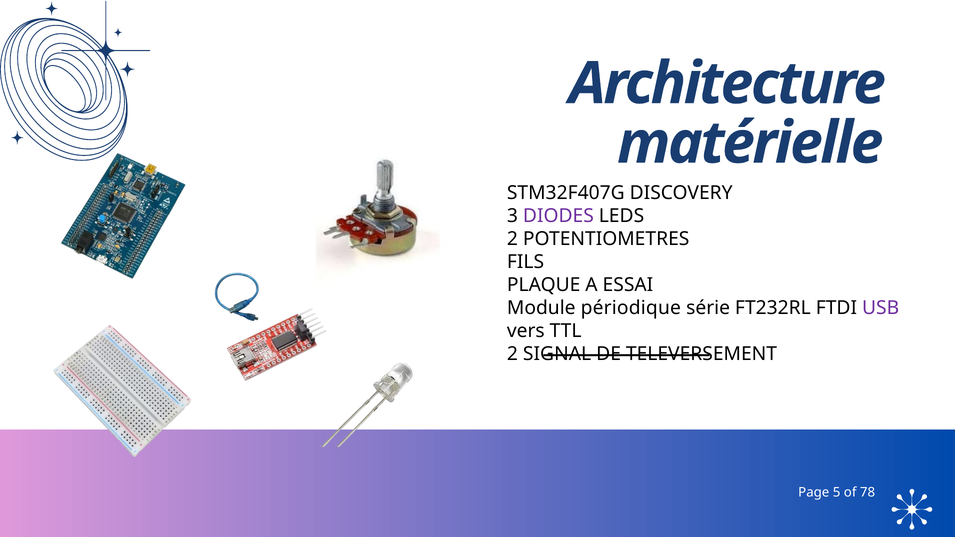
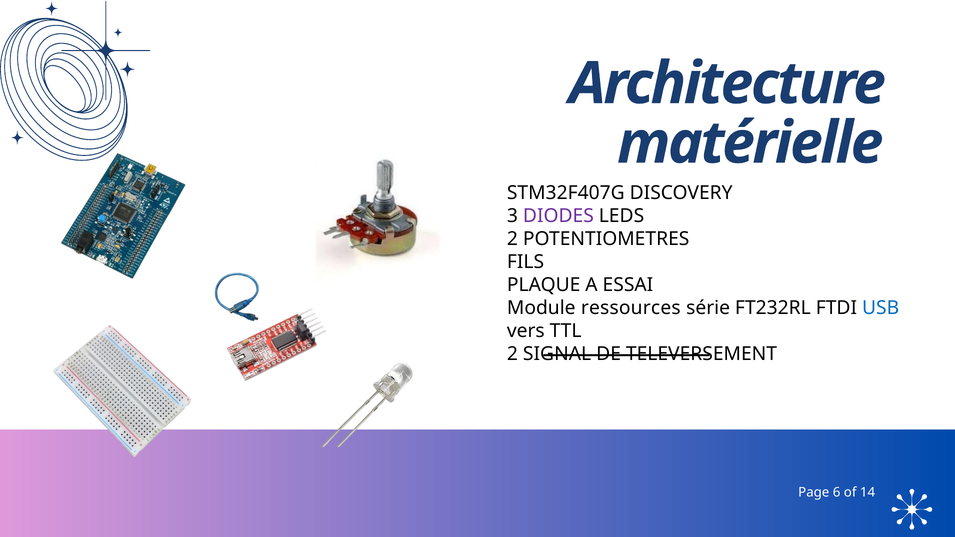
périodique: périodique -> ressources (631, 308)
USB colour: purple -> blue (881, 308)
5: 5 -> 6 (837, 493)
78: 78 -> 14 (868, 493)
